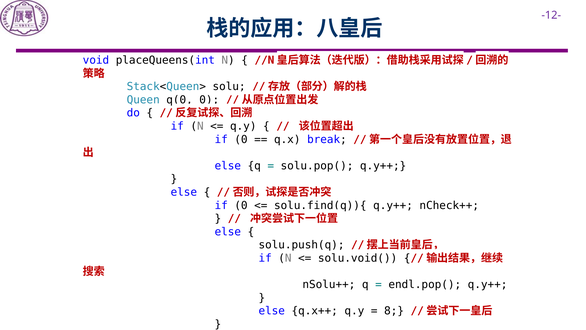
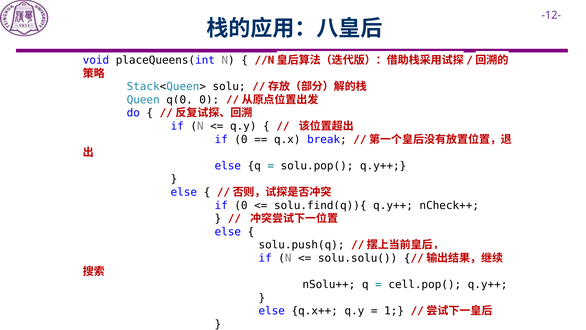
solu.void(: solu.void( -> solu.solu( (358, 258)
endl.pop(: endl.pop( -> cell.pop( (425, 284)
8: 8 -> 1 (394, 311)
